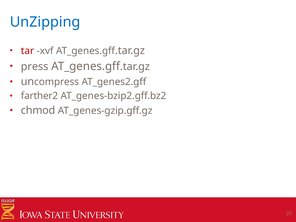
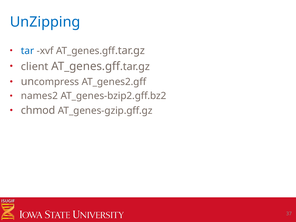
tar colour: red -> blue (28, 51)
press: press -> client (35, 67)
farther2: farther2 -> names2 (39, 96)
